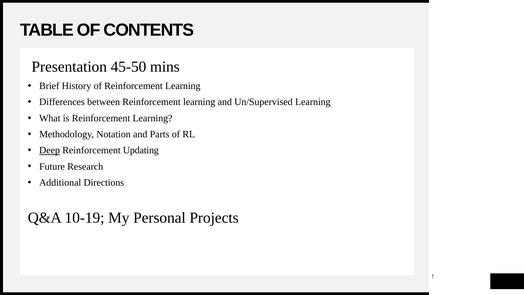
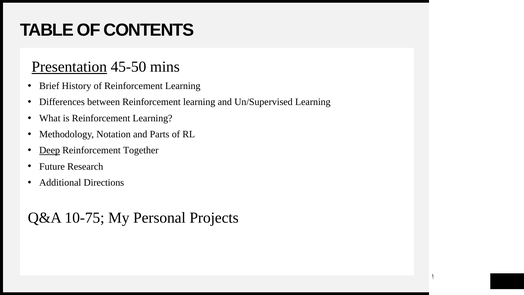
Presentation underline: none -> present (69, 67)
Updating: Updating -> Together (141, 150)
10-19: 10-19 -> 10-75 (85, 217)
